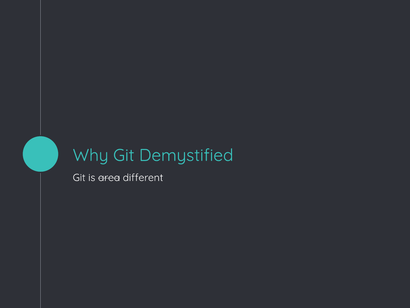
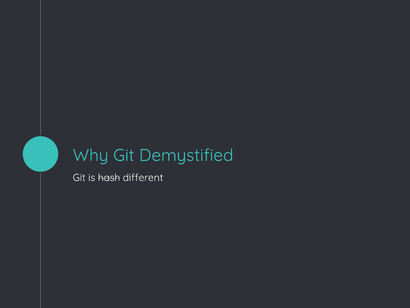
area: area -> hash (109, 177)
